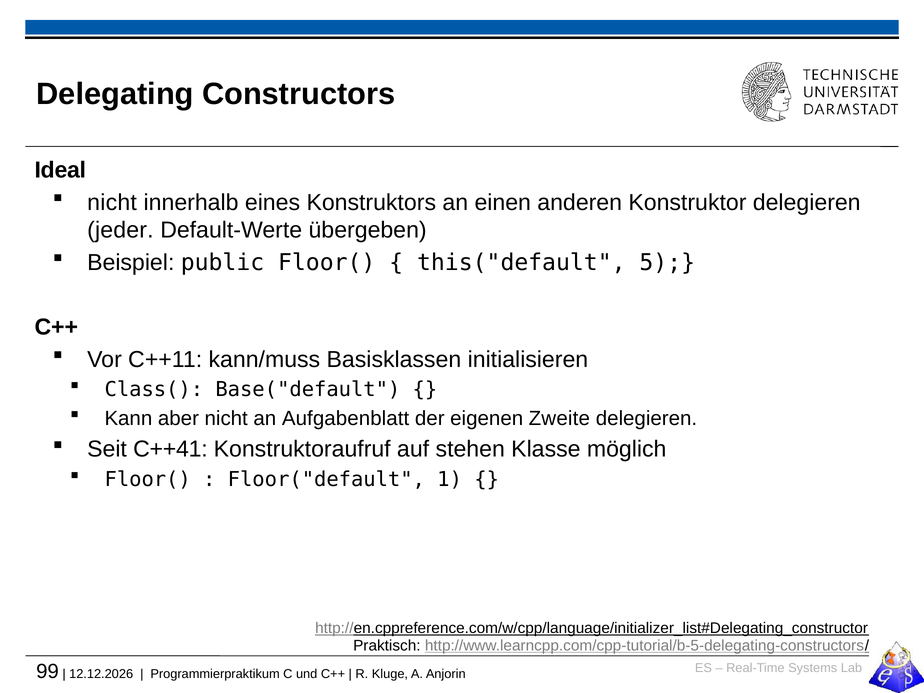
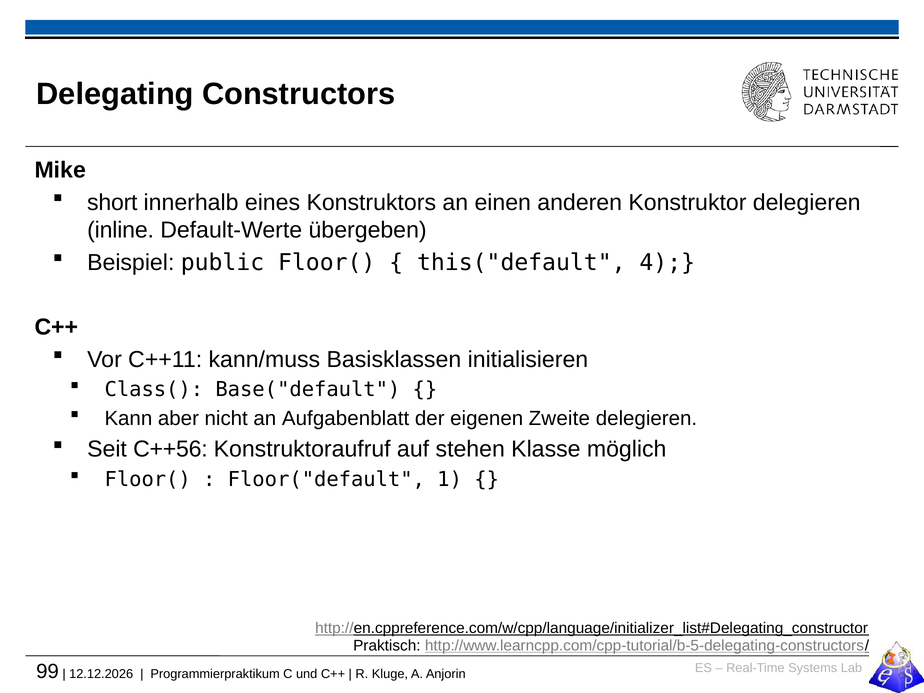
Ideal: Ideal -> Mike (60, 170)
nicht: nicht -> short (112, 202)
jeder: jeder -> inline (121, 230)
5: 5 -> 4 (667, 262)
C++41: C++41 -> C++56 (170, 449)
